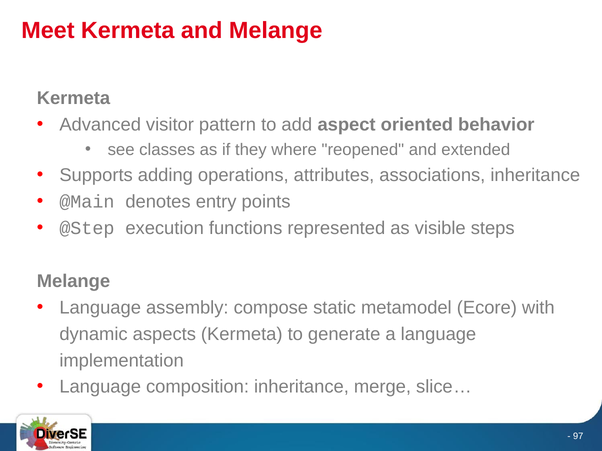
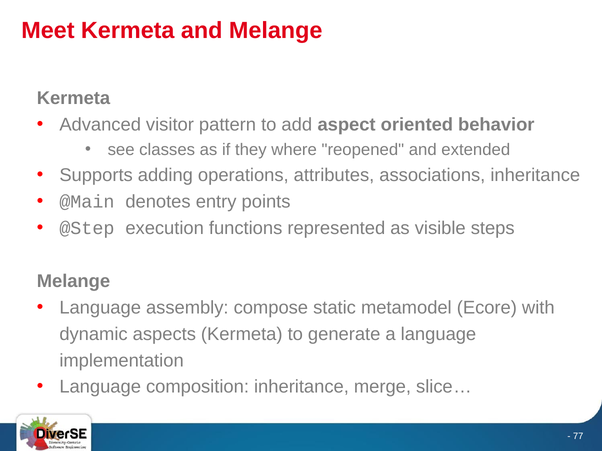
97: 97 -> 77 (578, 437)
